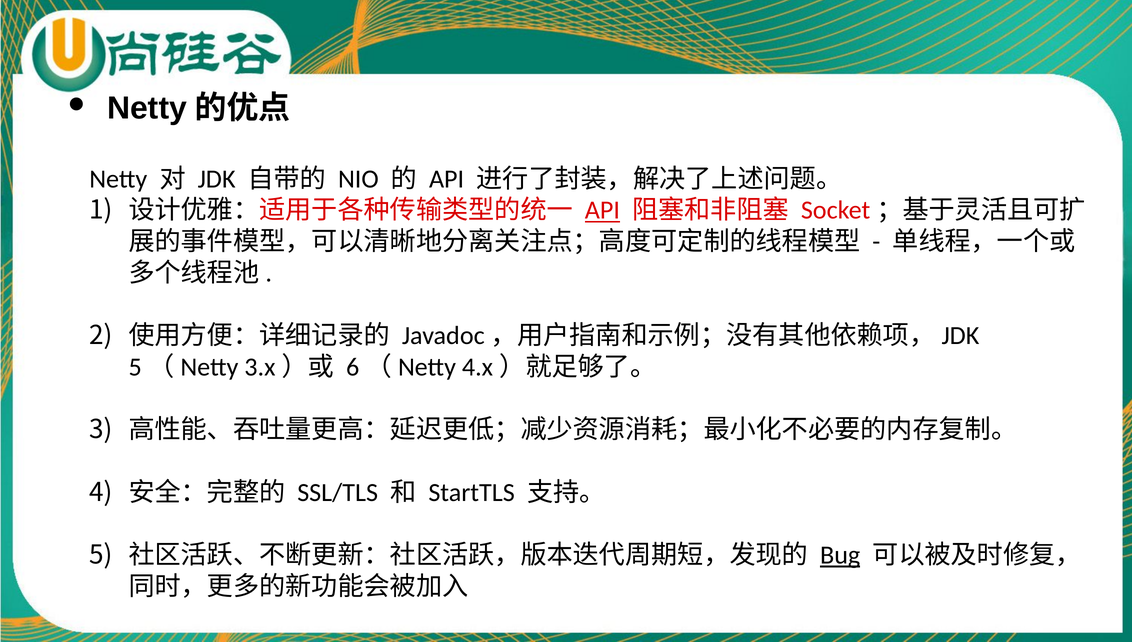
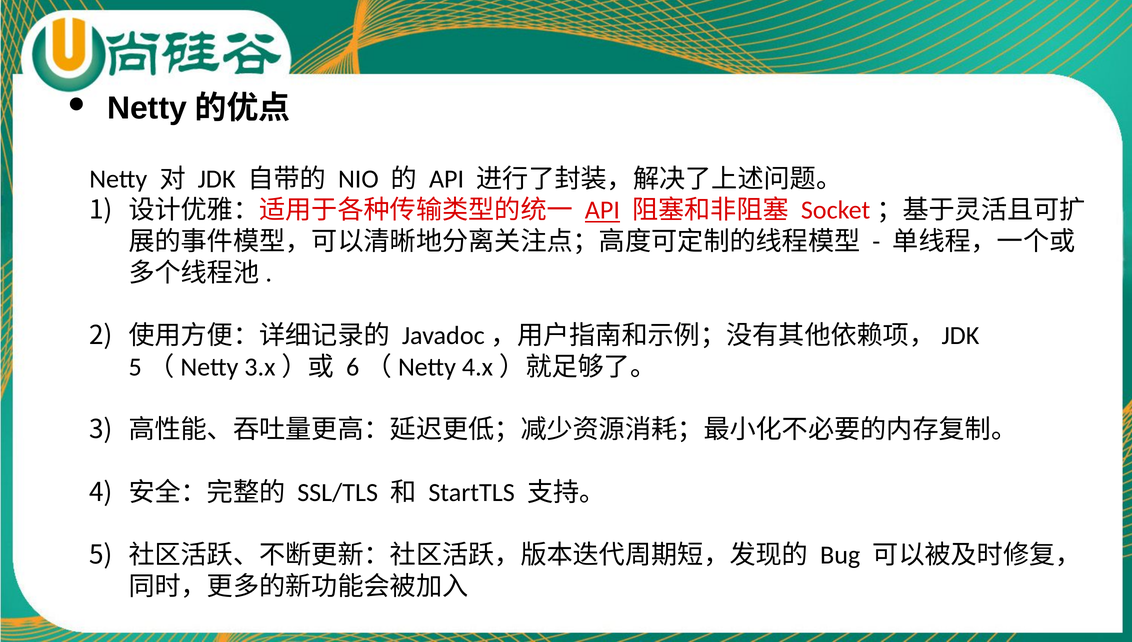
Bug underline: present -> none (840, 555)
